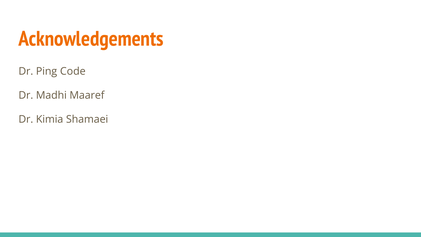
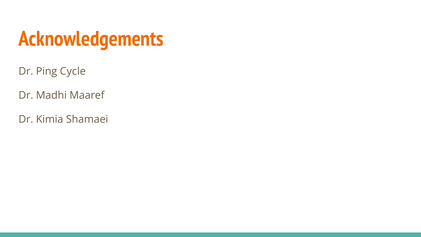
Code: Code -> Cycle (73, 71)
